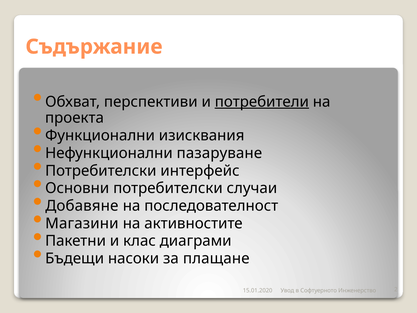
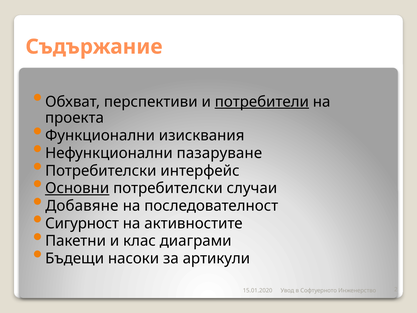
Основни underline: none -> present (77, 188)
Магазини: Магазини -> Сигурност (82, 223)
плащане: плащане -> артикули (216, 258)
